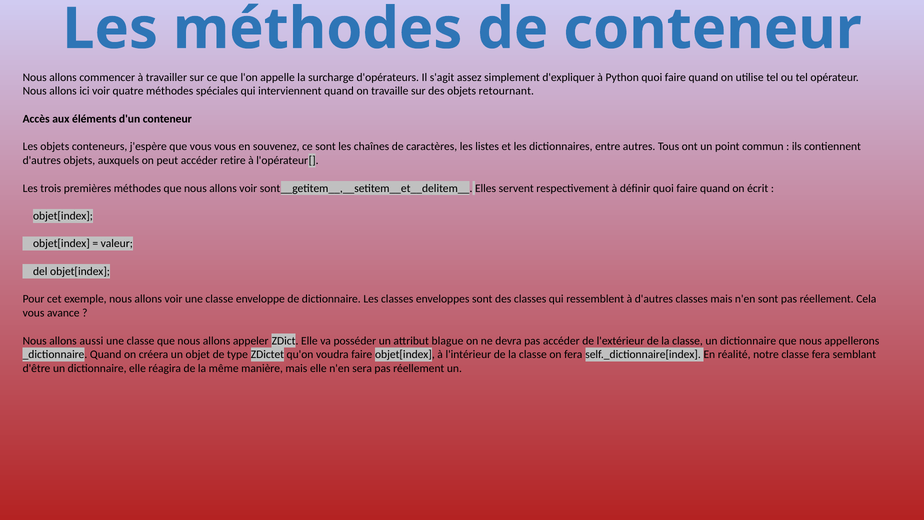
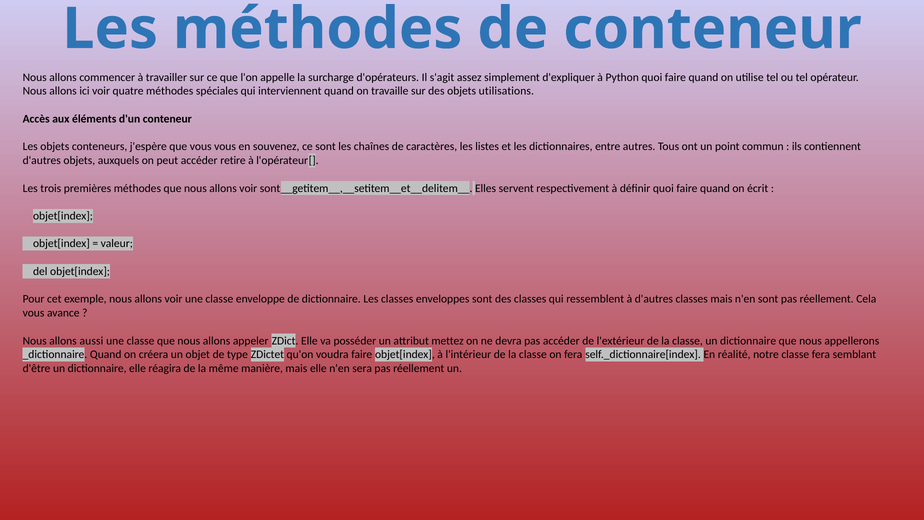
retournant: retournant -> utilisations (506, 91)
blague: blague -> mettez (448, 341)
